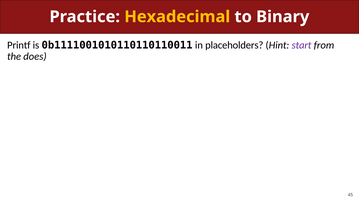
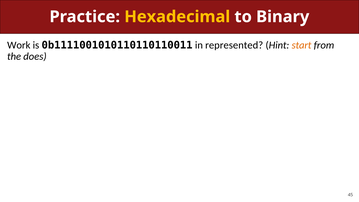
Printf: Printf -> Work (19, 45)
placeholders: placeholders -> represented (234, 45)
start colour: purple -> orange (302, 45)
